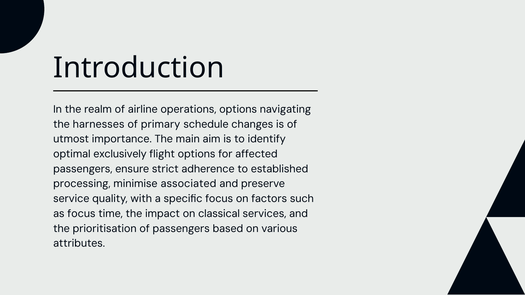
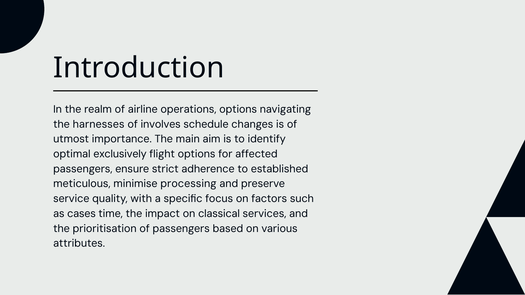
primary: primary -> involves (161, 124)
processing: processing -> meticulous (82, 184)
associated: associated -> processing (188, 184)
as focus: focus -> cases (82, 214)
